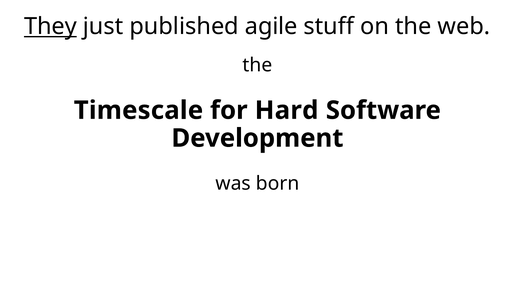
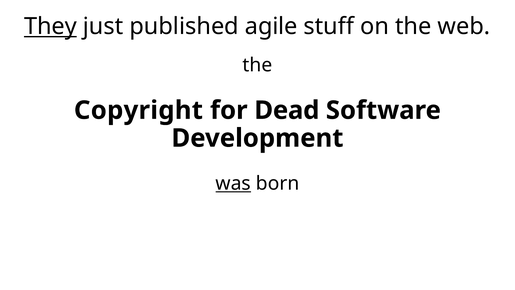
Timescale: Timescale -> Copyright (138, 110)
Hard: Hard -> Dead (287, 110)
was underline: none -> present (233, 183)
